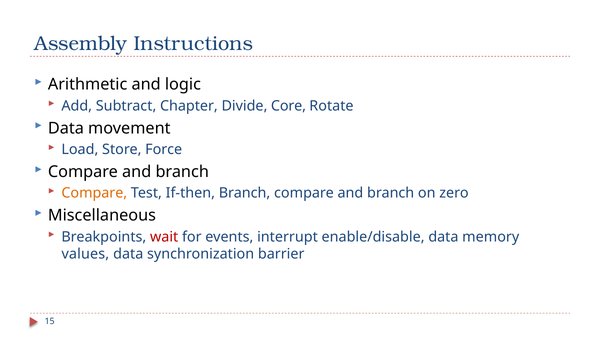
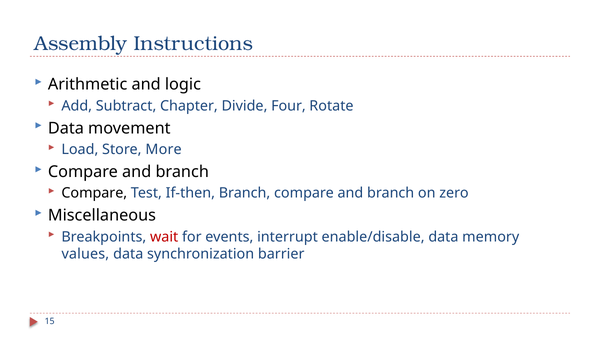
Core: Core -> Four (288, 106)
Force: Force -> More (164, 149)
Compare colour: orange -> black (94, 193)
